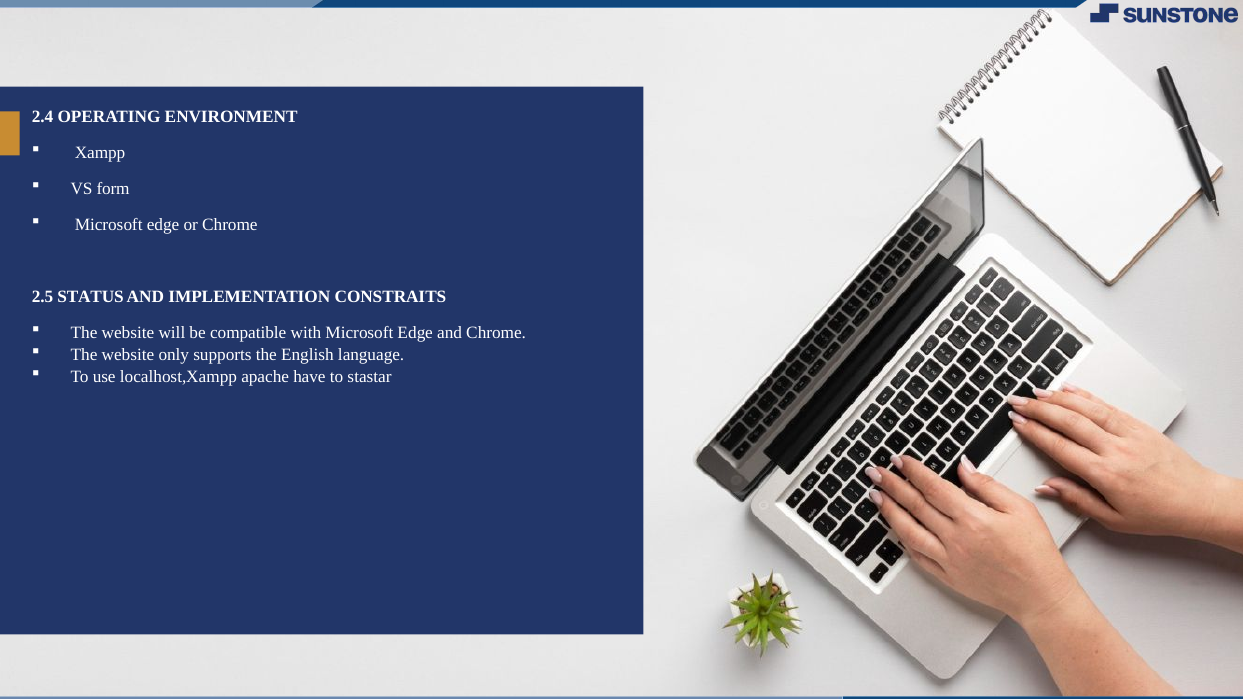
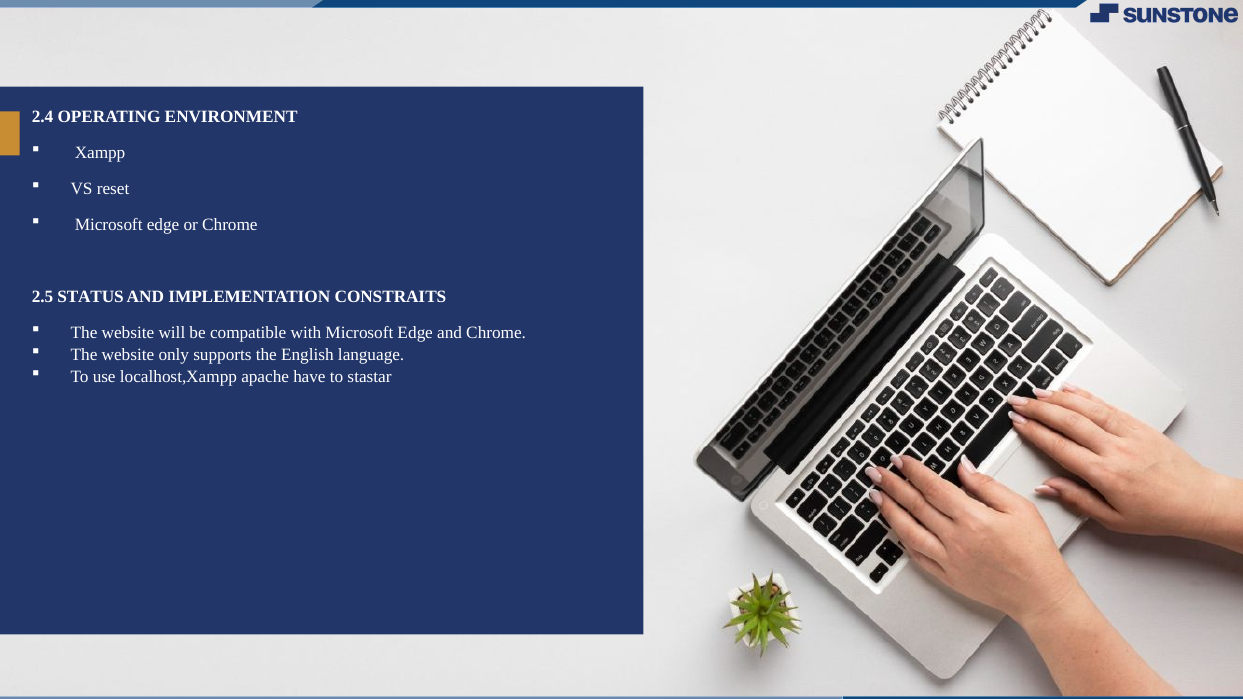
form: form -> reset (113, 189)
